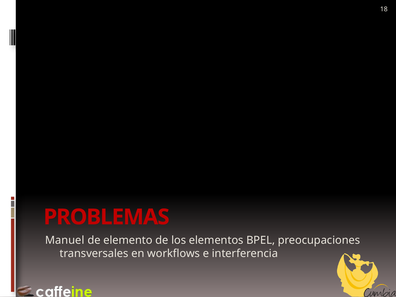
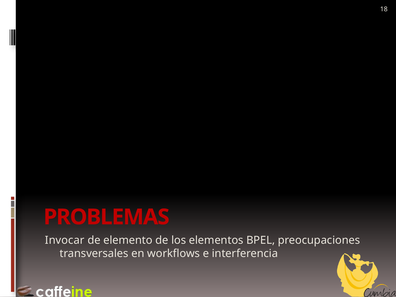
Manuel: Manuel -> Invocar (65, 240)
